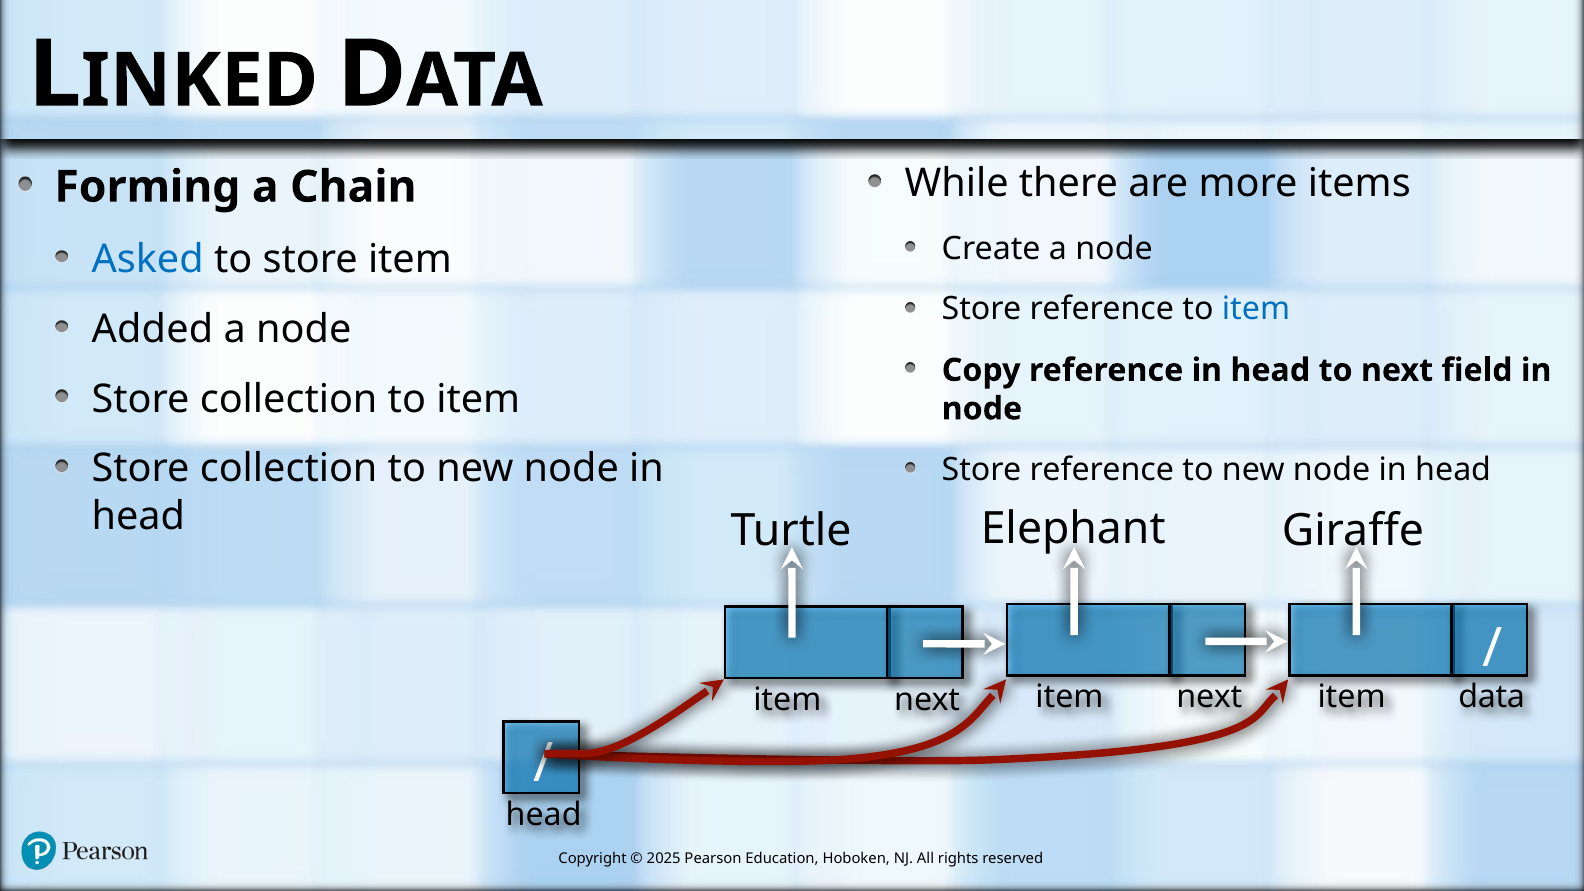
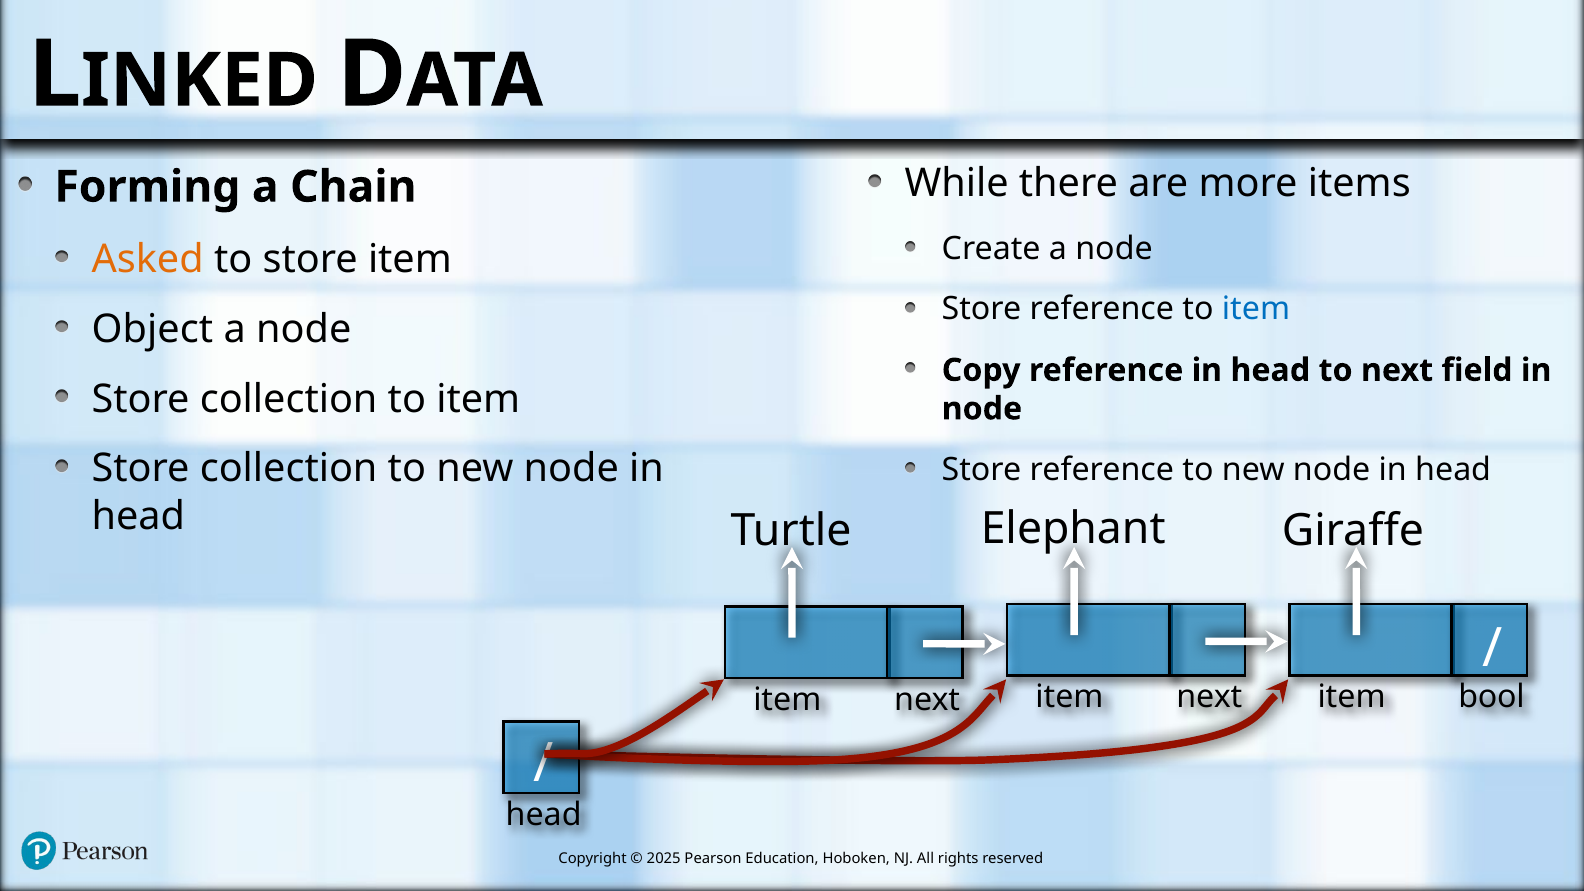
Asked colour: blue -> orange (148, 259)
Added: Added -> Object (152, 329)
data: data -> bool (1492, 697)
